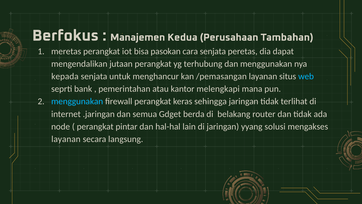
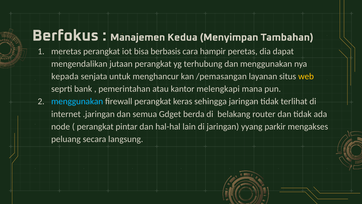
Perusahaan: Perusahaan -> Menyimpan (229, 37)
pasokan: pasokan -> berbasis (166, 51)
cara senjata: senjata -> hampir (213, 51)
web colour: light blue -> yellow (306, 76)
solusi: solusi -> parkir (275, 126)
layanan: layanan -> peluang (66, 139)
